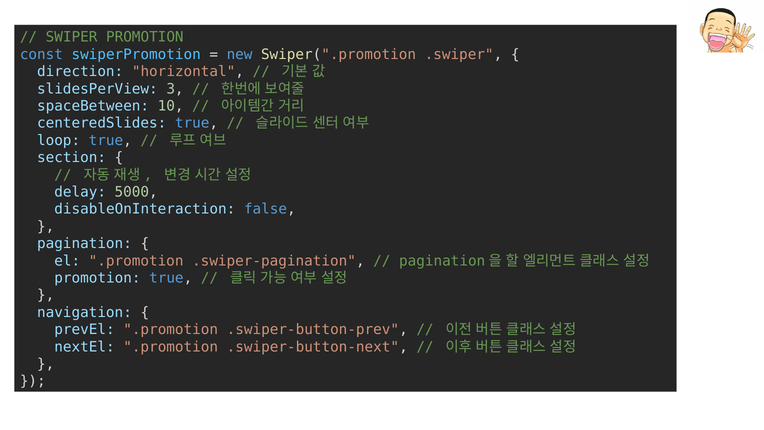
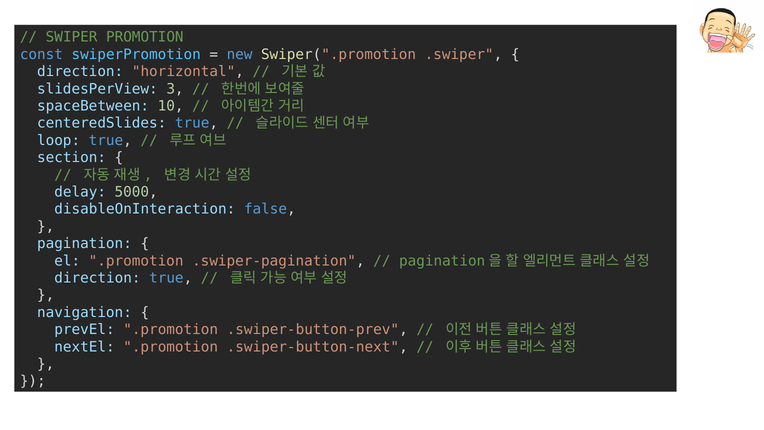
promotion: promotion -> direction (97, 278)
